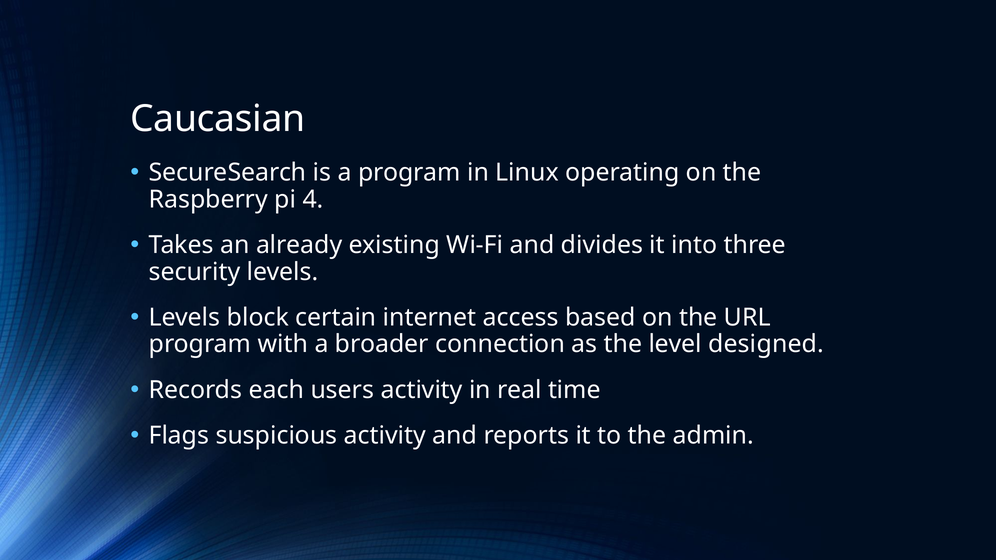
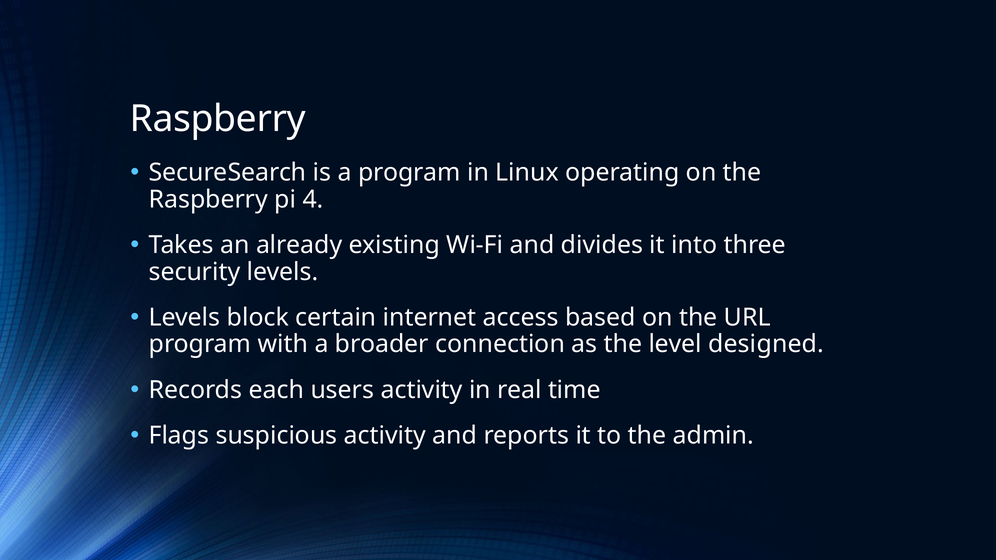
Caucasian: Caucasian -> Raspberry (218, 119)
